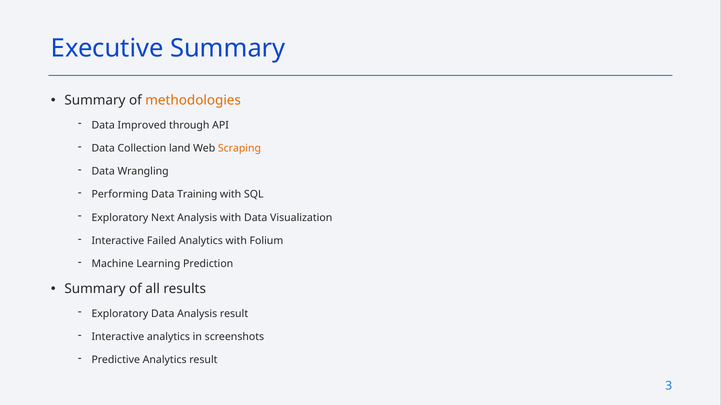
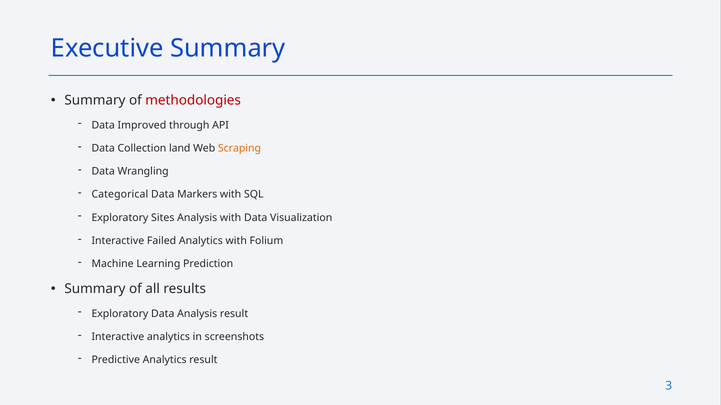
methodologies colour: orange -> red (193, 101)
Performing: Performing -> Categorical (120, 195)
Training: Training -> Markers (197, 195)
Next: Next -> Sites (163, 218)
